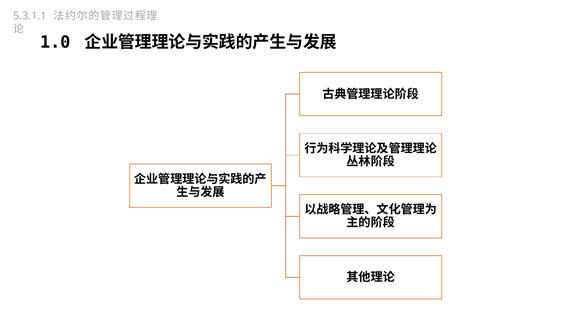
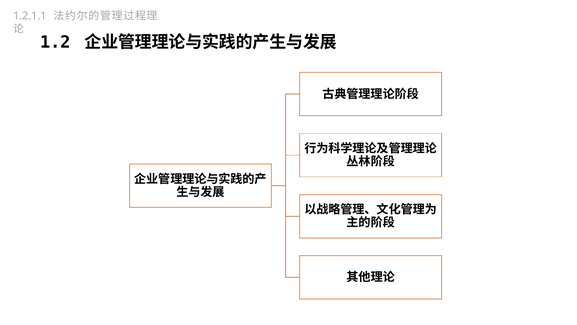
5.3.1.1: 5.3.1.1 -> 1.2.1.1 (30, 16)
1.0: 1.0 -> 1.2 (55, 42)
